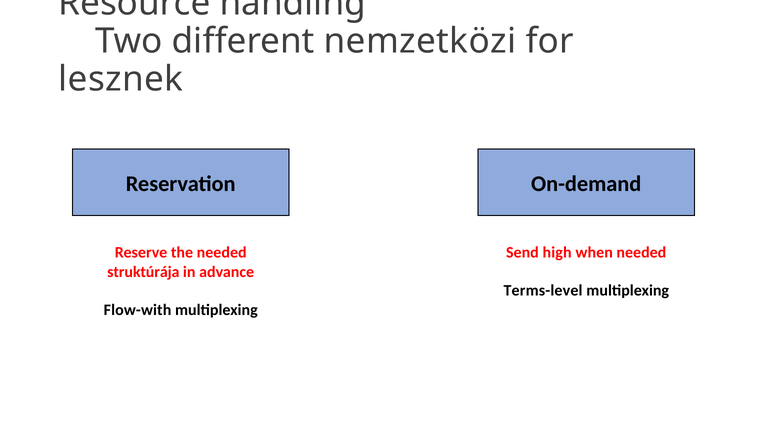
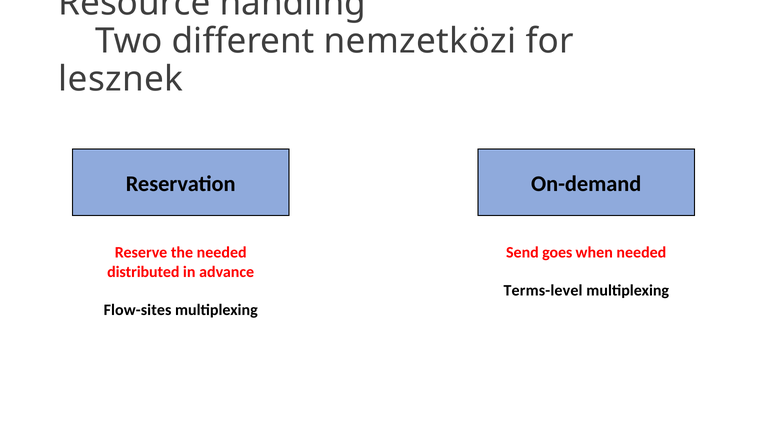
high: high -> goes (557, 253)
struktúrája: struktúrája -> distributed (143, 272)
Flow-with: Flow-with -> Flow-sites (138, 310)
